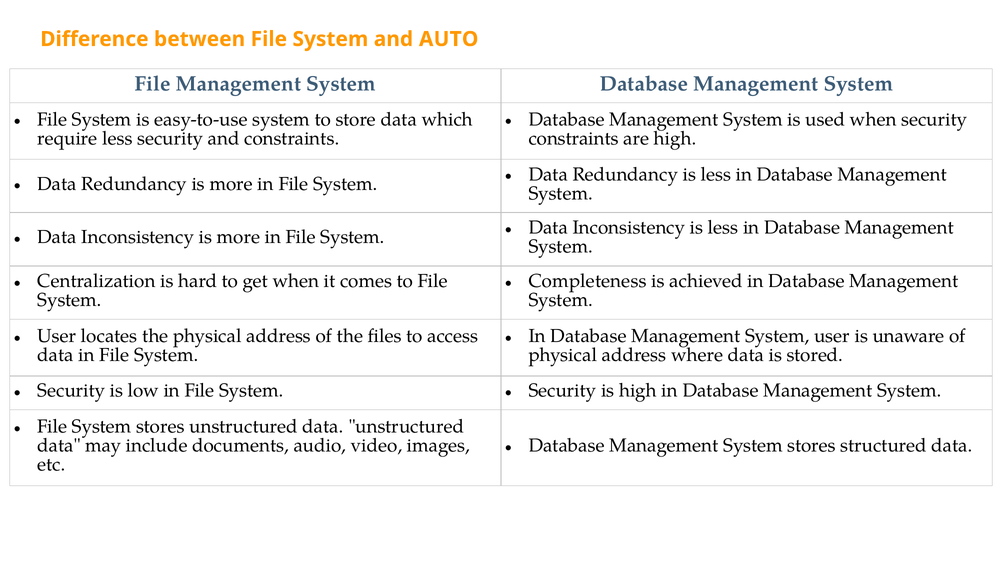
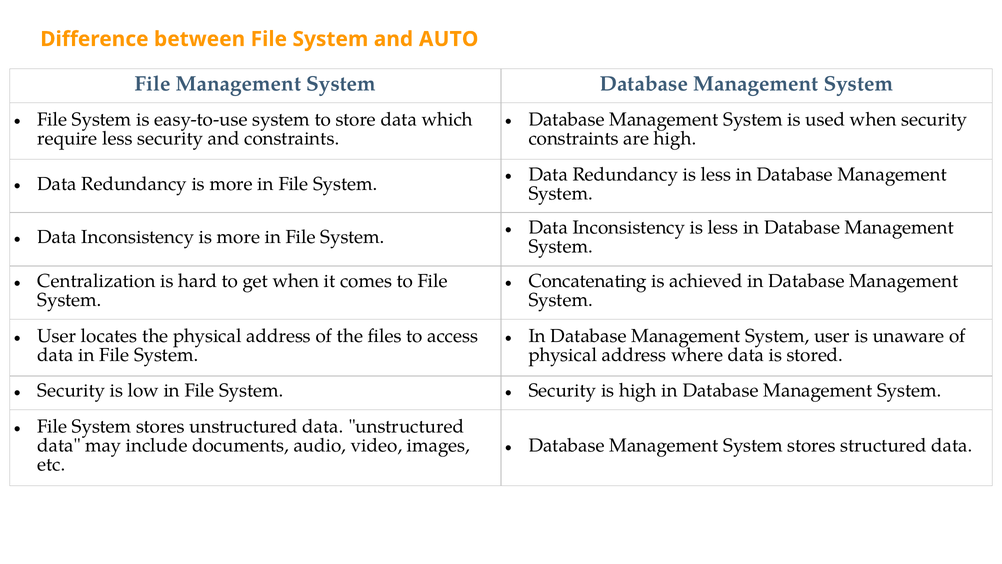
Completeness: Completeness -> Concatenating (588, 281)
